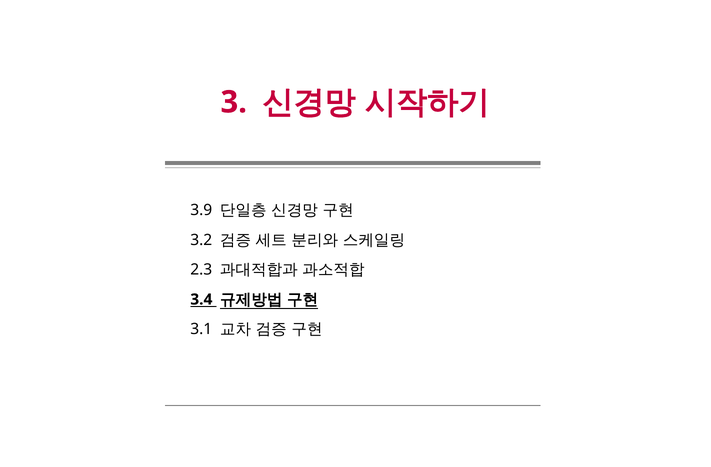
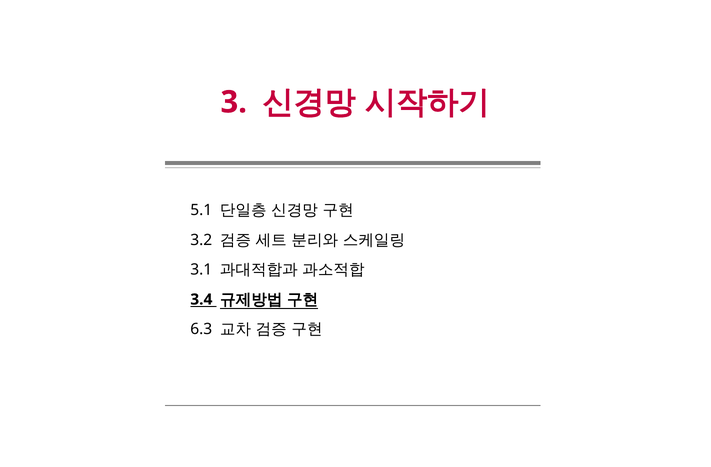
3.9: 3.9 -> 5.1 (201, 210)
2.3: 2.3 -> 3.1 (201, 270)
3.1: 3.1 -> 6.3 (201, 329)
